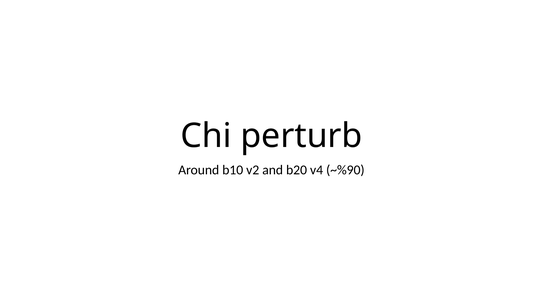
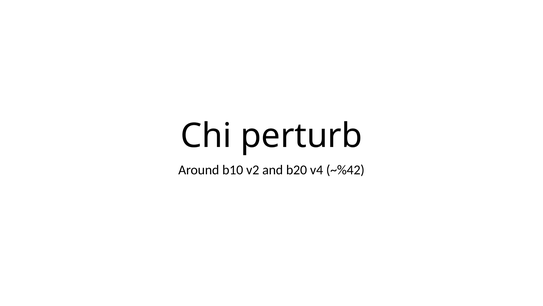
~%90: ~%90 -> ~%42 (345, 170)
